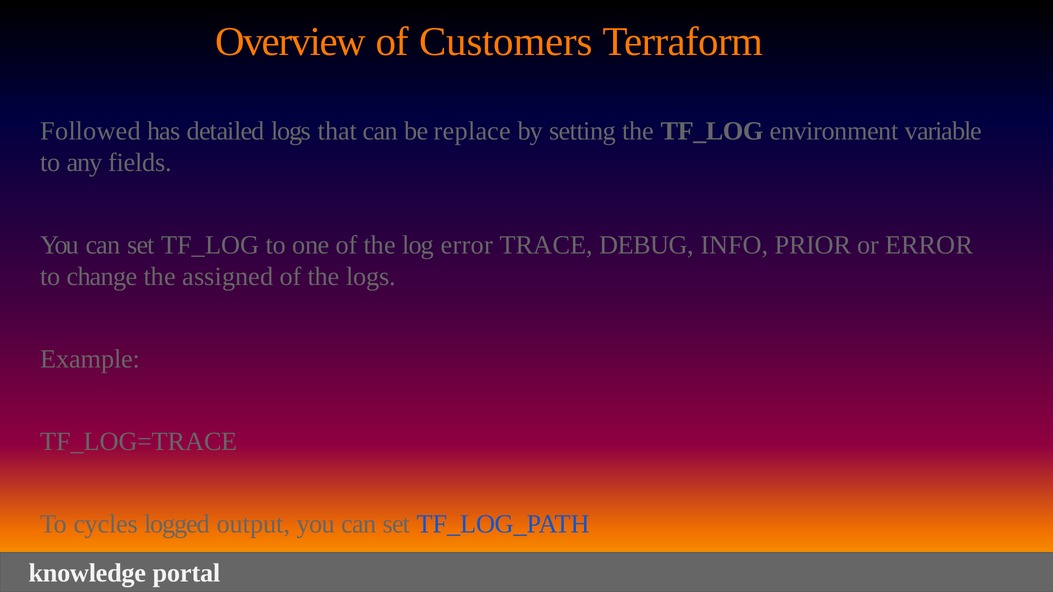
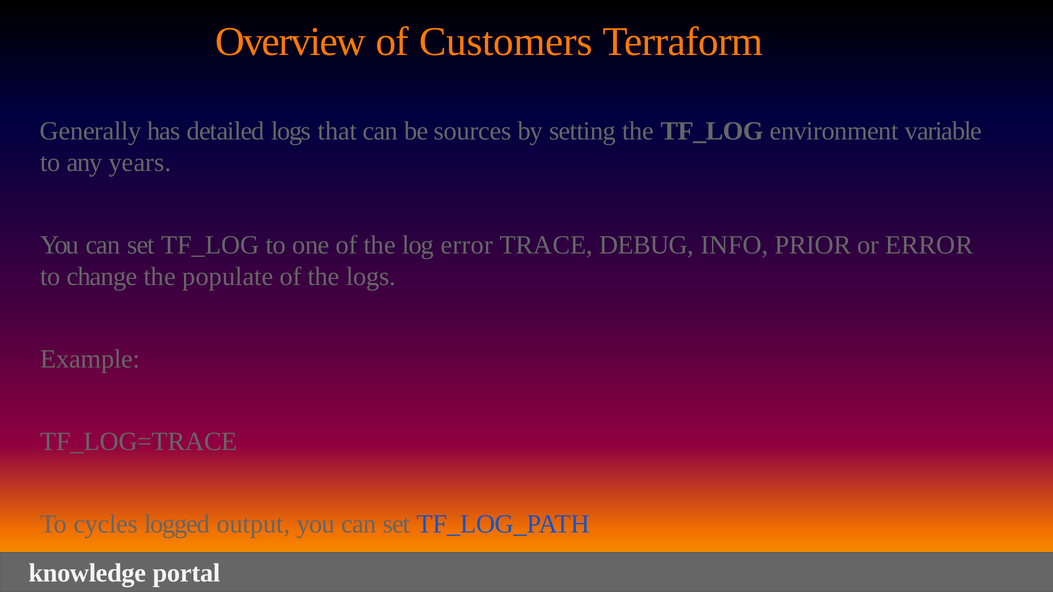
Followed: Followed -> Generally (91, 131)
replace: replace -> sources (473, 131)
fields: fields -> years (140, 163)
assigned: assigned -> populate (228, 277)
